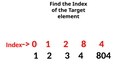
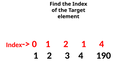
2 8: 8 -> 1 (84, 44)
804: 804 -> 190 (104, 56)
